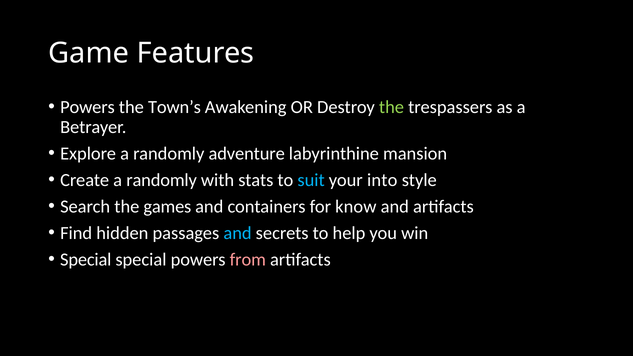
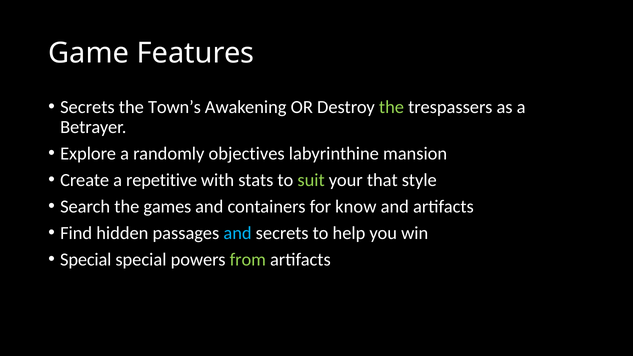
Powers: Powers -> Secrets (87, 107)
adventure: adventure -> objectives (247, 154)
Create a randomly: randomly -> repetitive (162, 180)
suit colour: light blue -> light green (311, 180)
into: into -> that (382, 180)
from colour: pink -> light green (248, 260)
